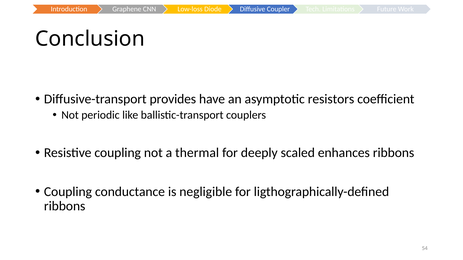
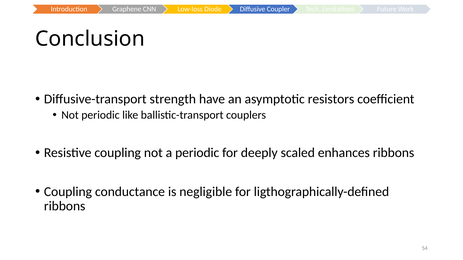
provides: provides -> strength (173, 99)
a thermal: thermal -> periodic (197, 153)
